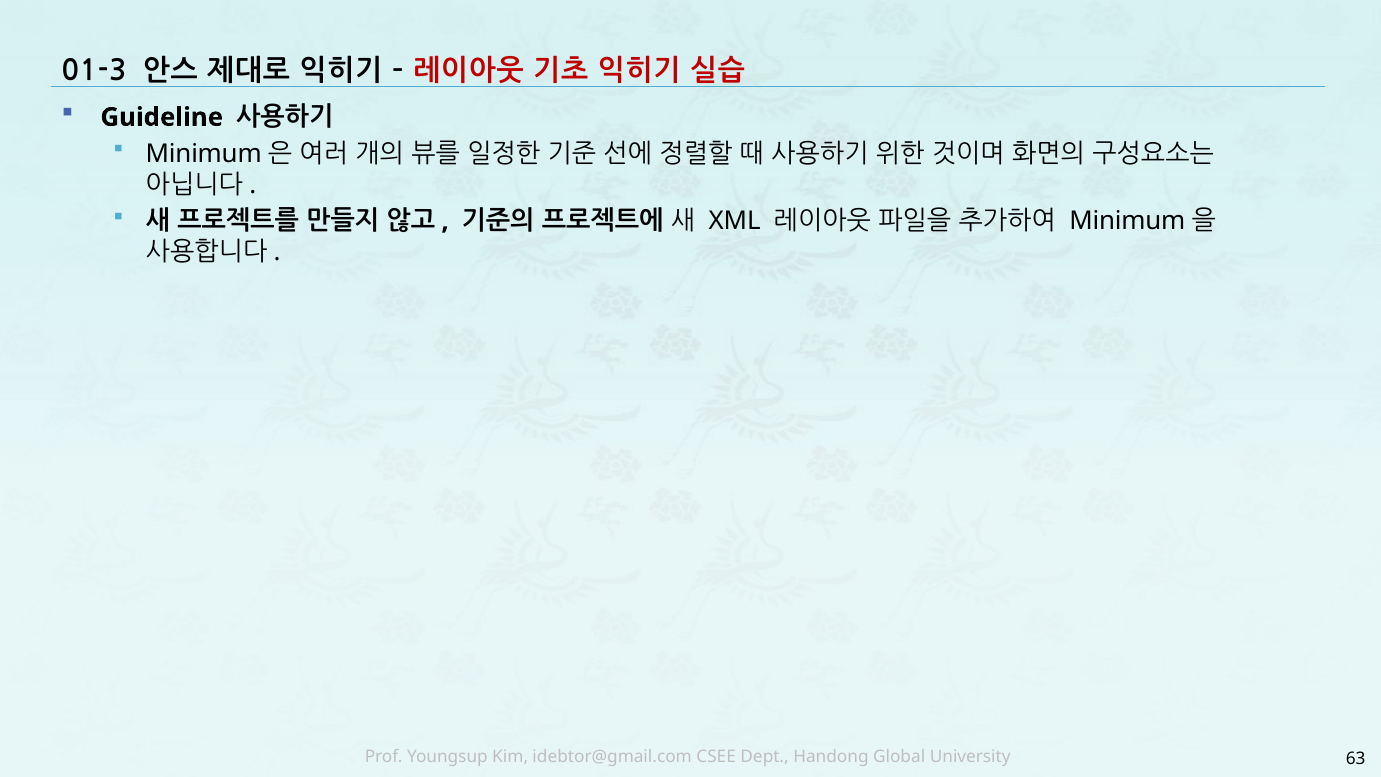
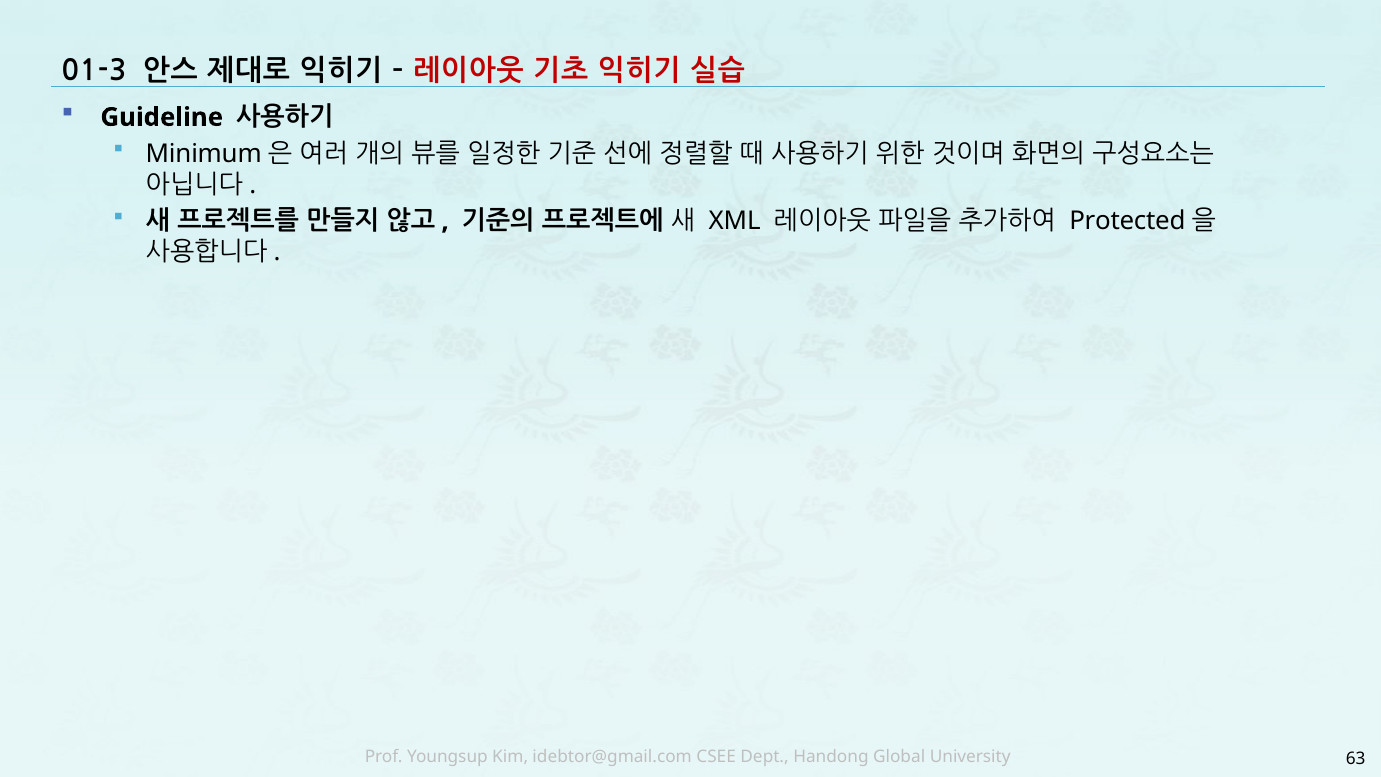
Minimum: Minimum -> Protected (1127, 221)
